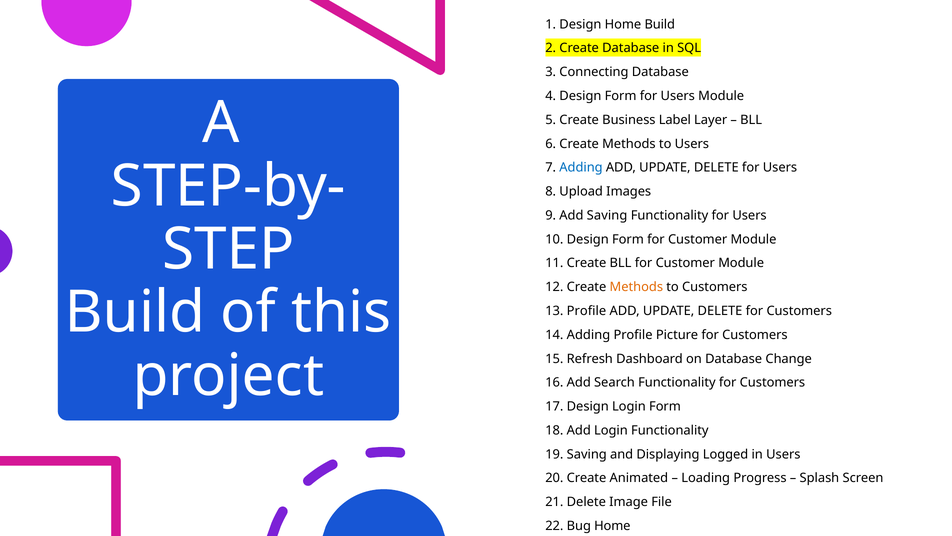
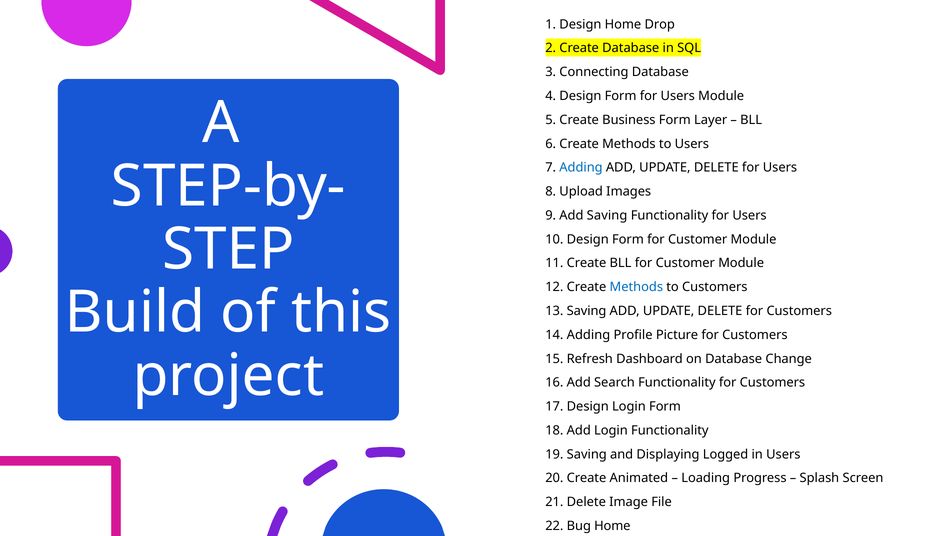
Home Build: Build -> Drop (660, 24)
Business Label: Label -> Form (675, 120)
Methods colour: orange -> blue (636, 287)
13 Profile: Profile -> Saving (587, 311)
